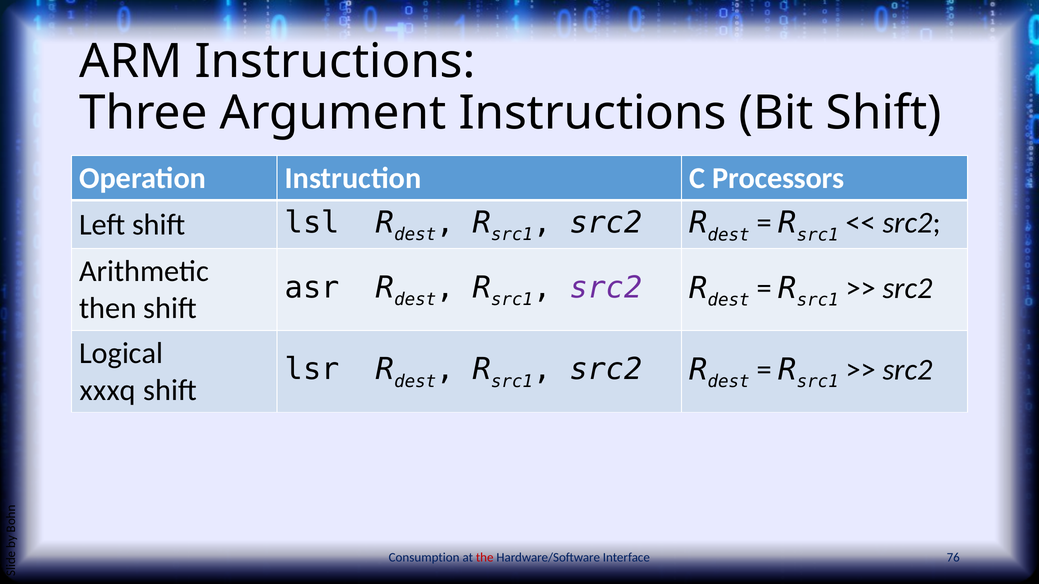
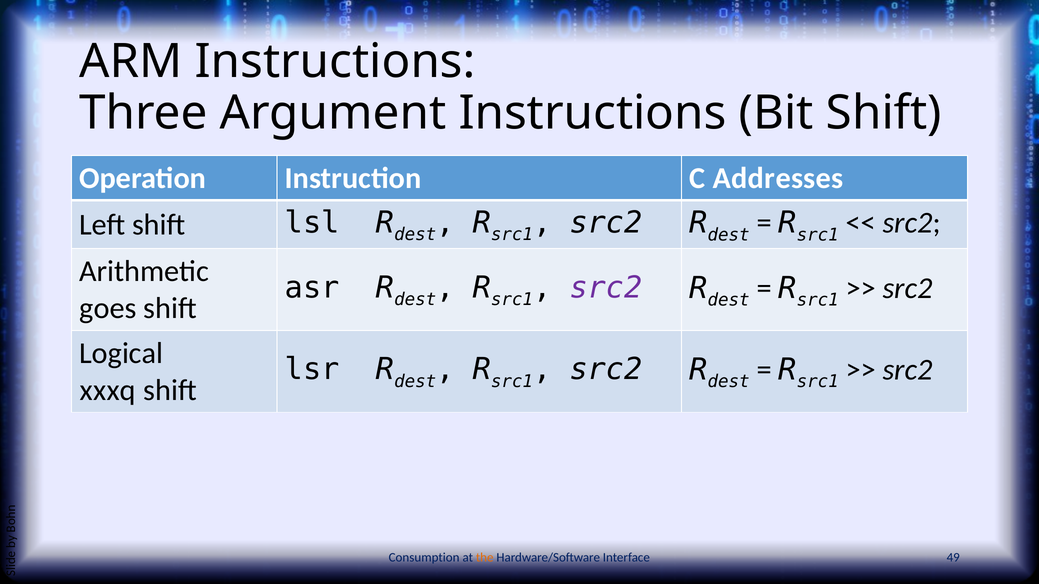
Processors: Processors -> Addresses (778, 178)
then: then -> goes (108, 309)
the colour: red -> orange (485, 558)
76: 76 -> 49 (953, 558)
